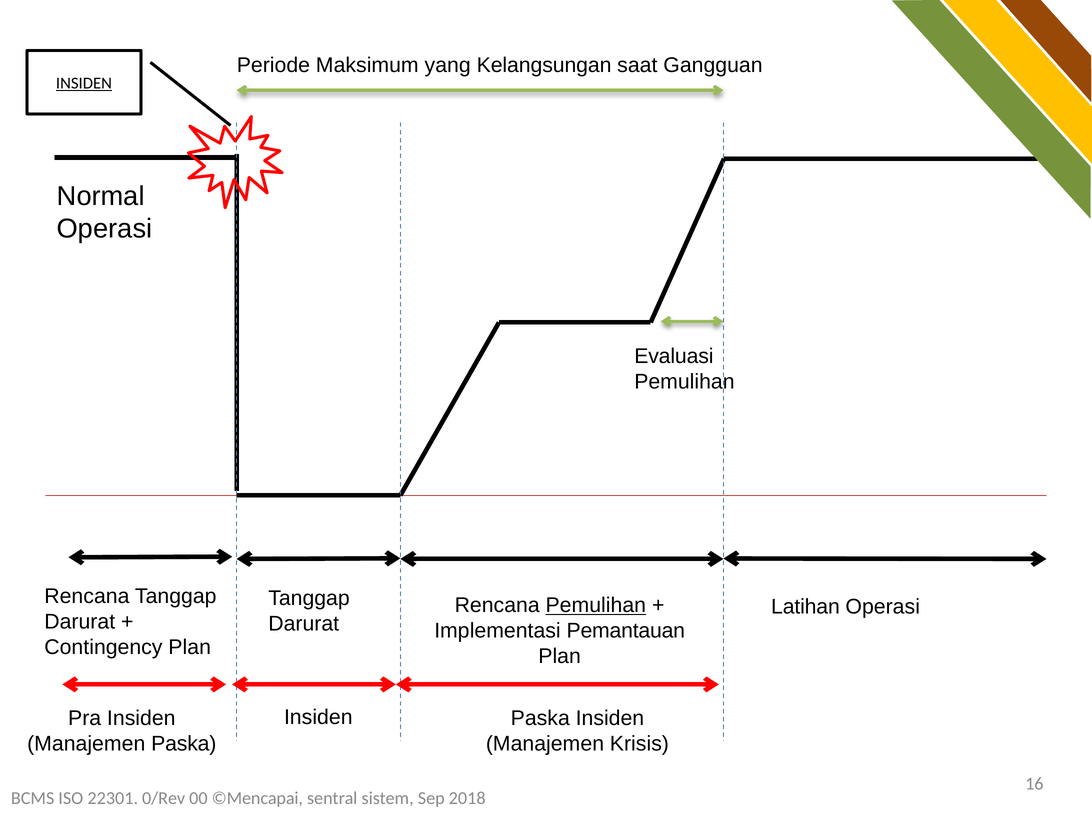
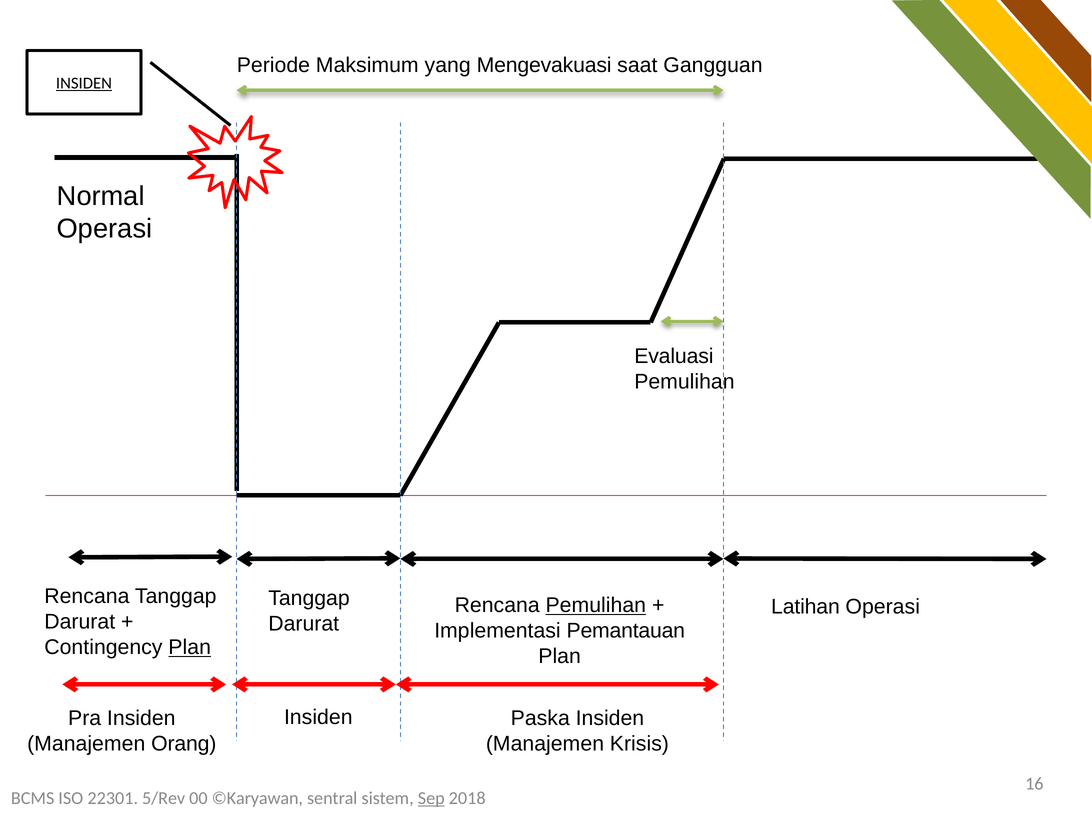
Kelangsungan: Kelangsungan -> Mengevakuasi (544, 65)
Plan underline: none -> present (190, 647)
Manajemen Paska: Paska -> Orang (184, 744)
0/Rev: 0/Rev -> 5/Rev (164, 798)
©Mencapai: ©Mencapai -> ©Karyawan (257, 798)
Sep underline: none -> present (431, 798)
